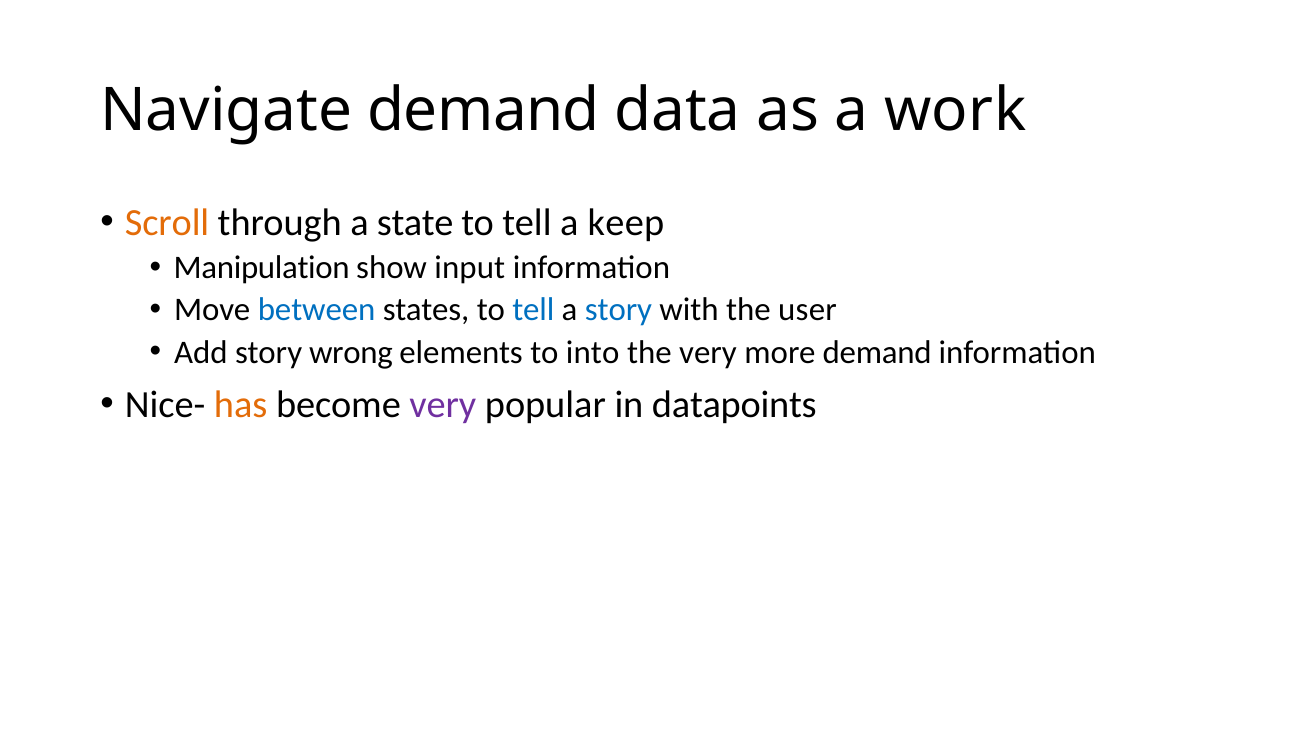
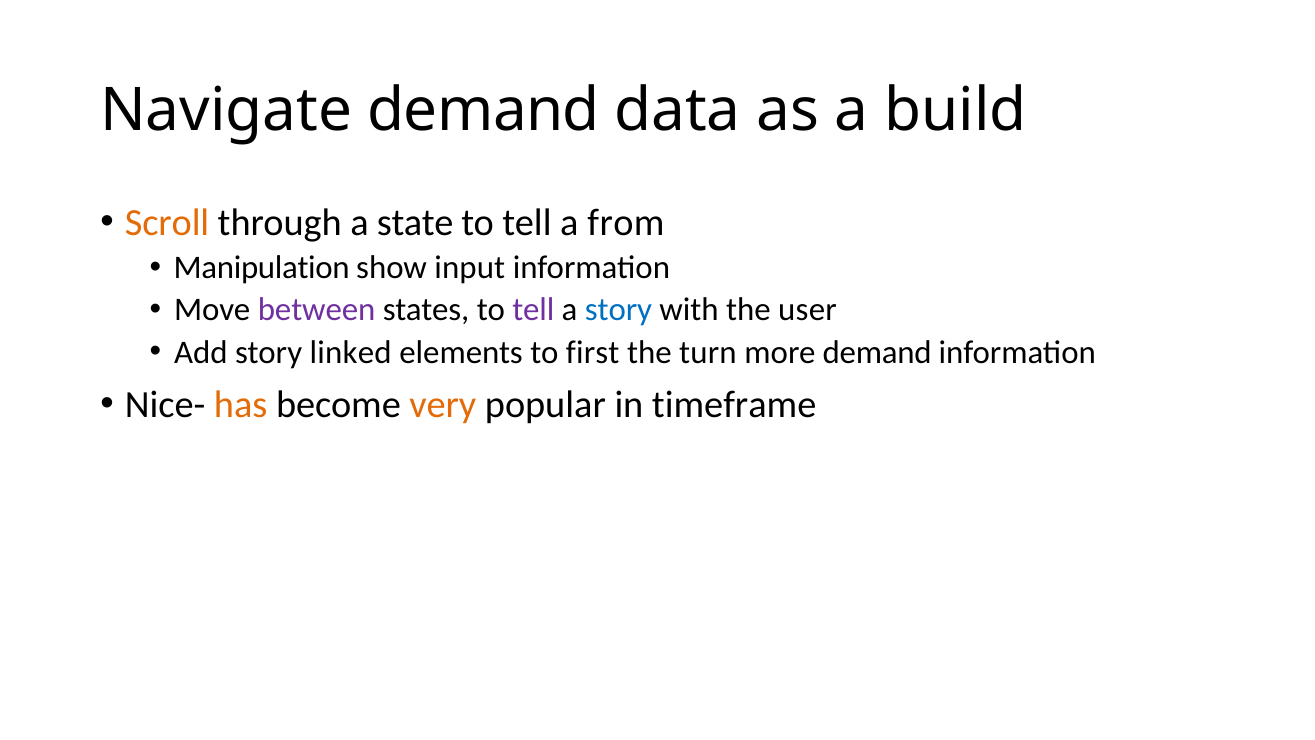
work: work -> build (955, 110)
keep: keep -> from (626, 222)
between colour: blue -> purple (317, 310)
tell colour: blue -> purple (533, 310)
wrong: wrong -> linked (351, 352)
into: into -> first (593, 352)
the very: very -> turn (708, 352)
very colour: purple -> orange (443, 404)
datapoints: datapoints -> timeframe (734, 404)
